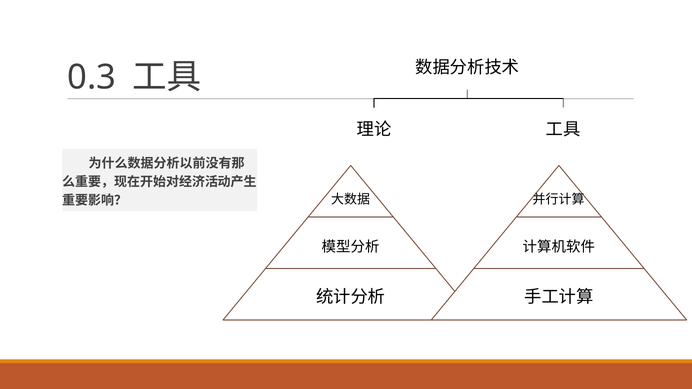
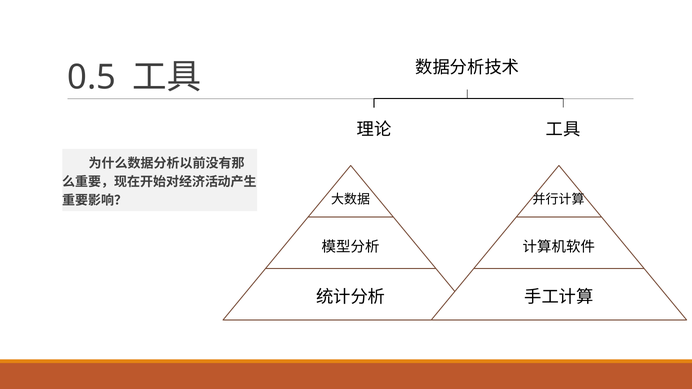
0.3: 0.3 -> 0.5 (92, 78)
